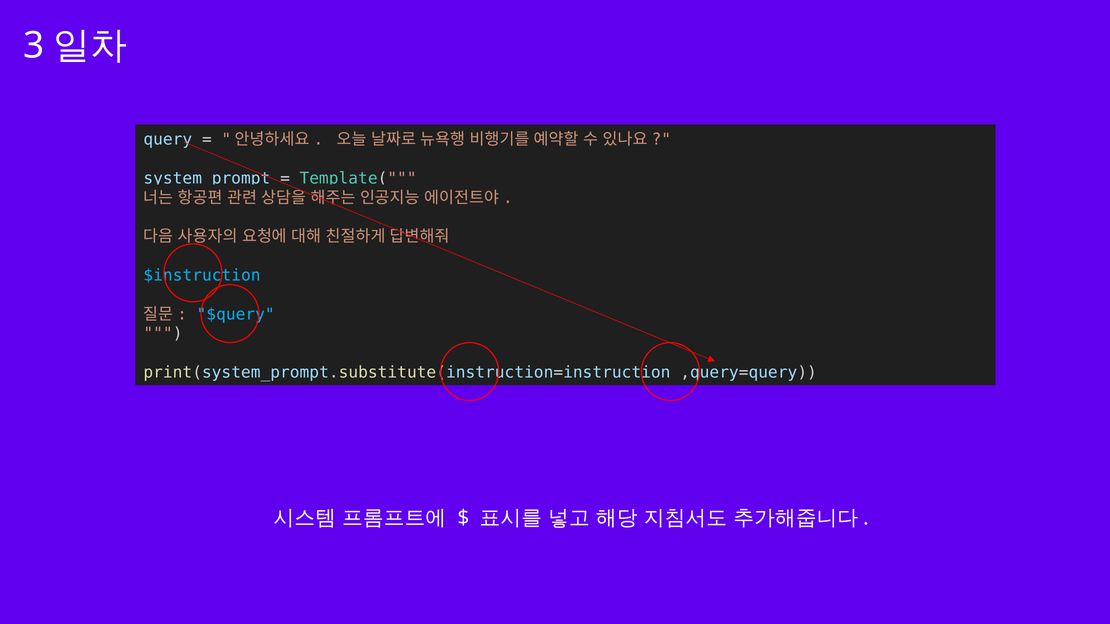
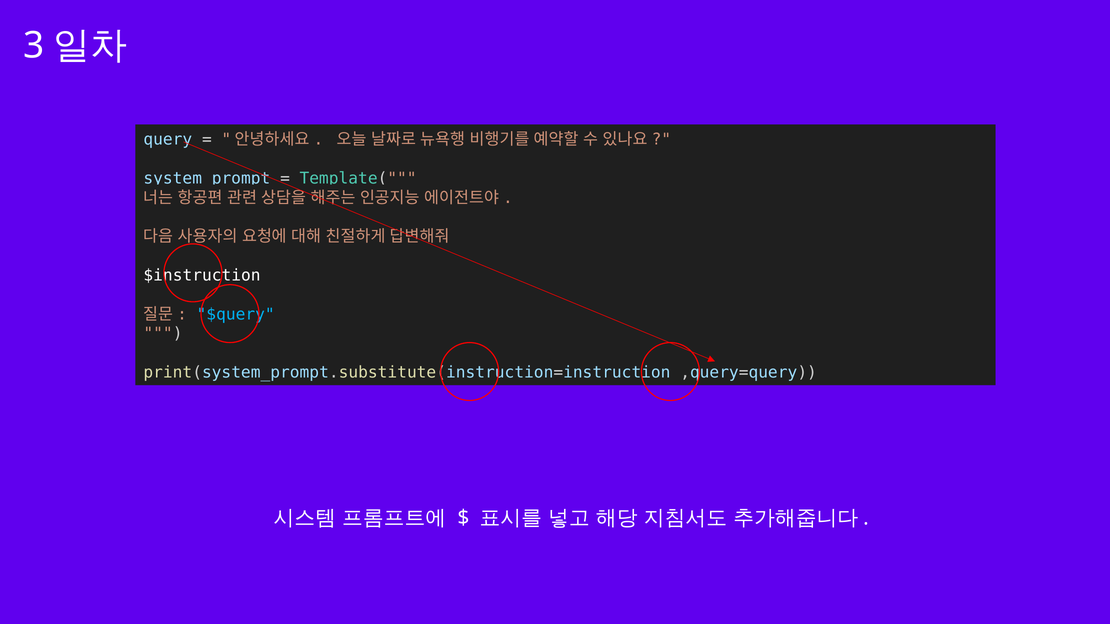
$instruction colour: light blue -> white (202, 276)
